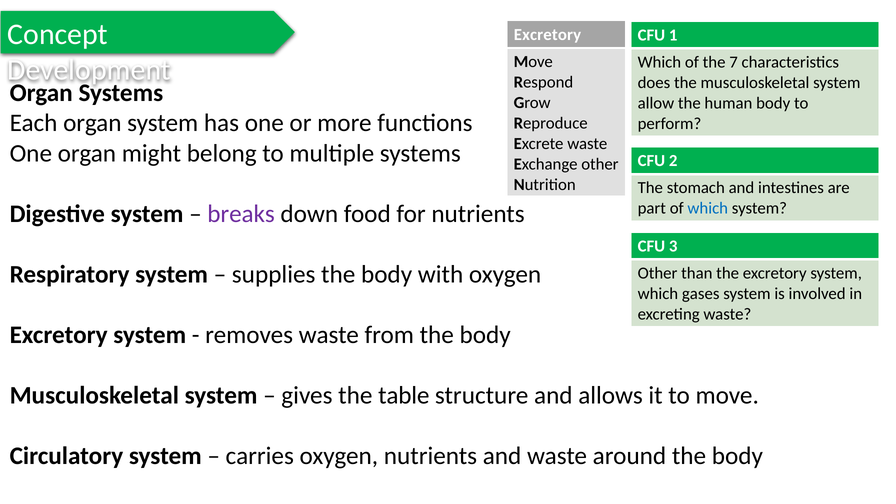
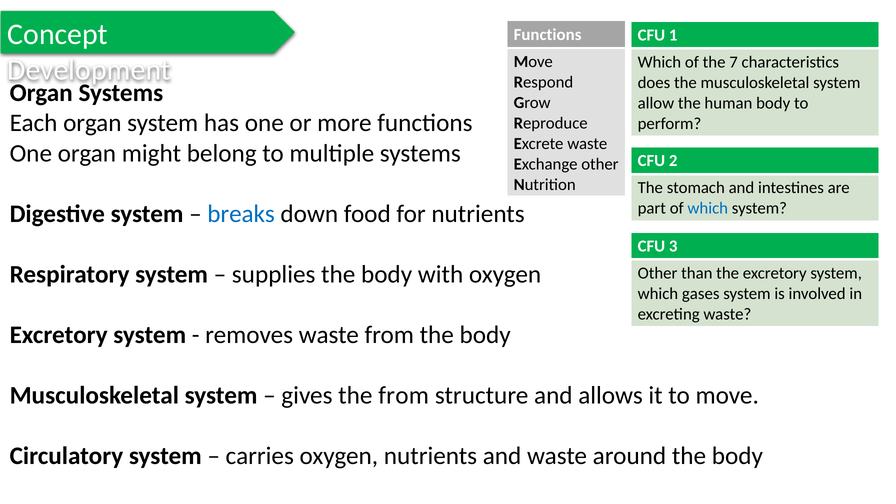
Excretory: Excretory -> Functions (548, 35)
breaks colour: purple -> blue (241, 214)
the table: table -> from (404, 396)
